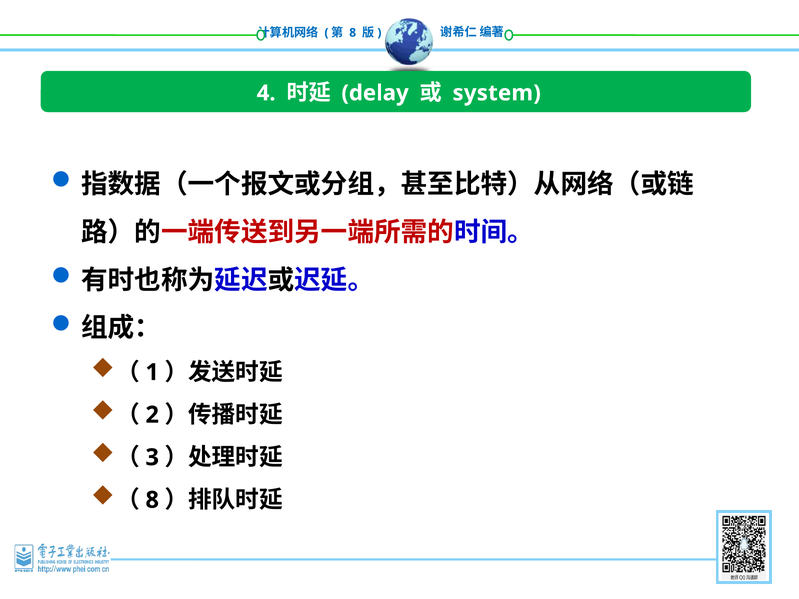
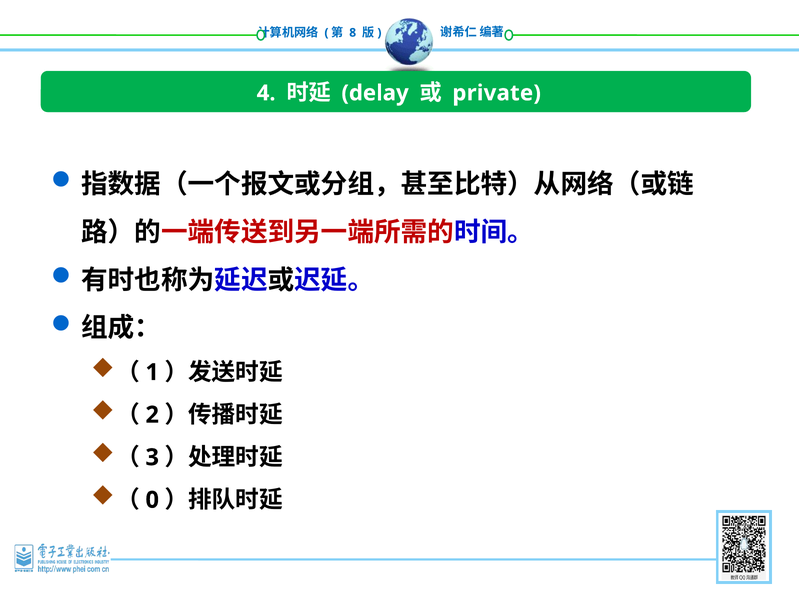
system: system -> private (497, 93)
8: 8 -> 0 (152, 500)
